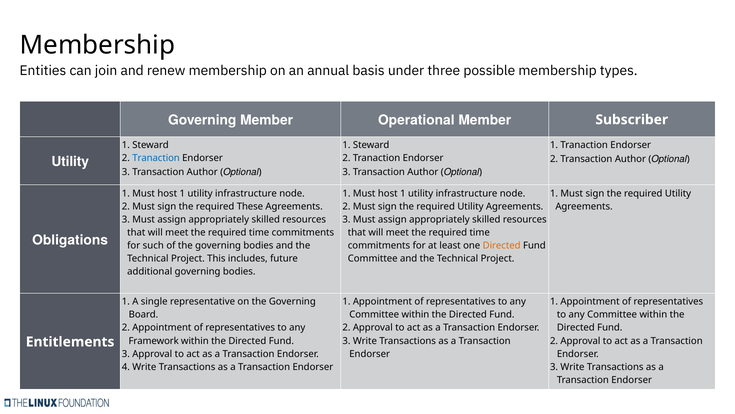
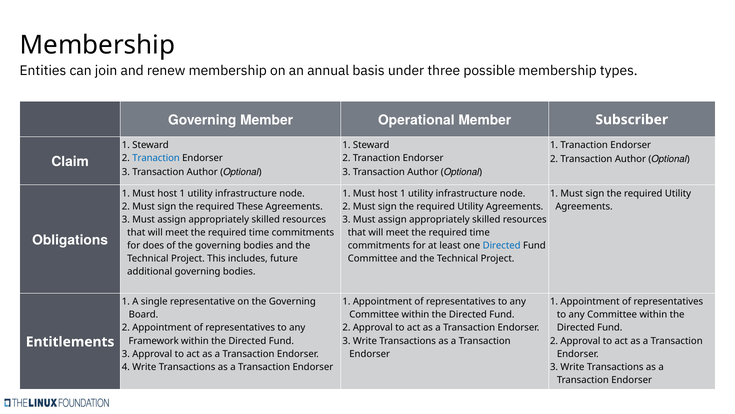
Utility: Utility -> Claim (70, 162)
such: such -> does (153, 245)
Directed colour: orange -> blue (502, 245)
